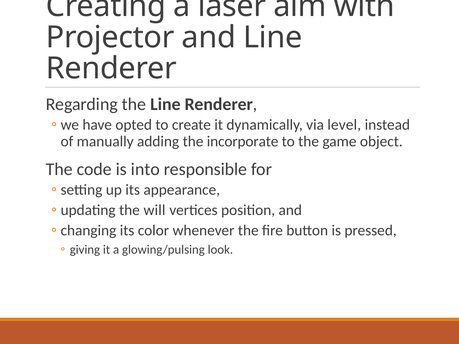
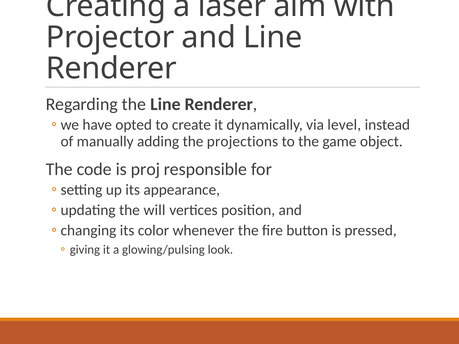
incorporate: incorporate -> projections (242, 141)
into: into -> proj (145, 169)
